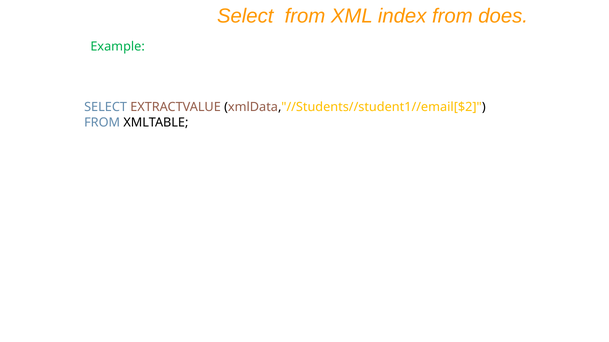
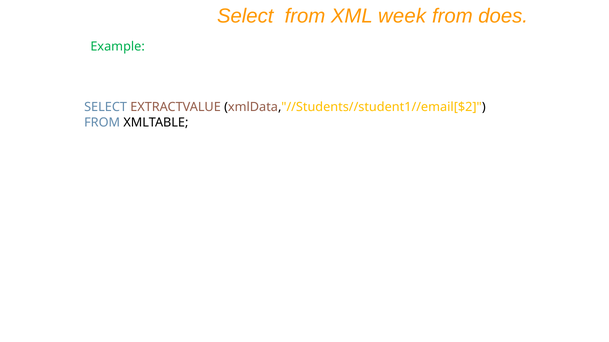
index: index -> week (402, 16)
